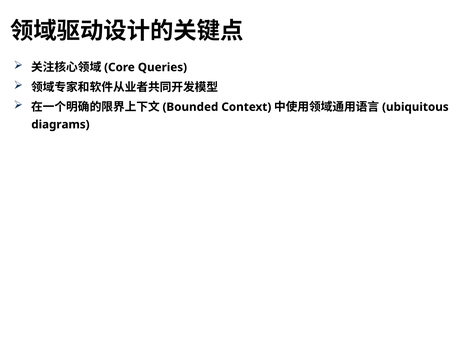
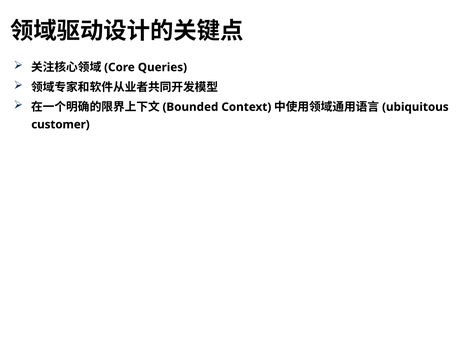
diagrams: diagrams -> customer (60, 125)
